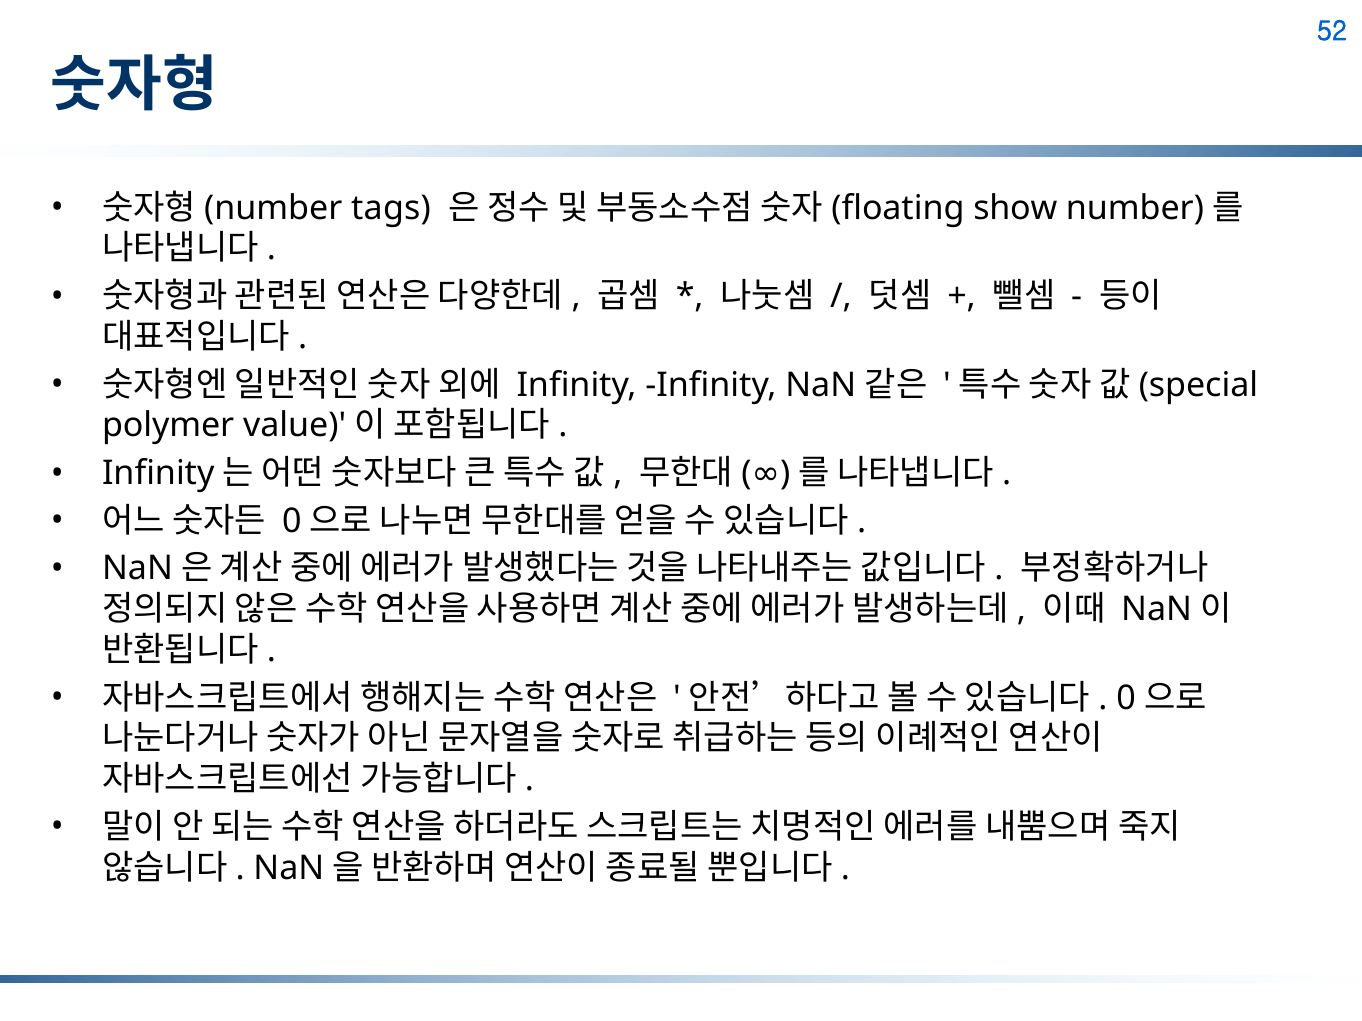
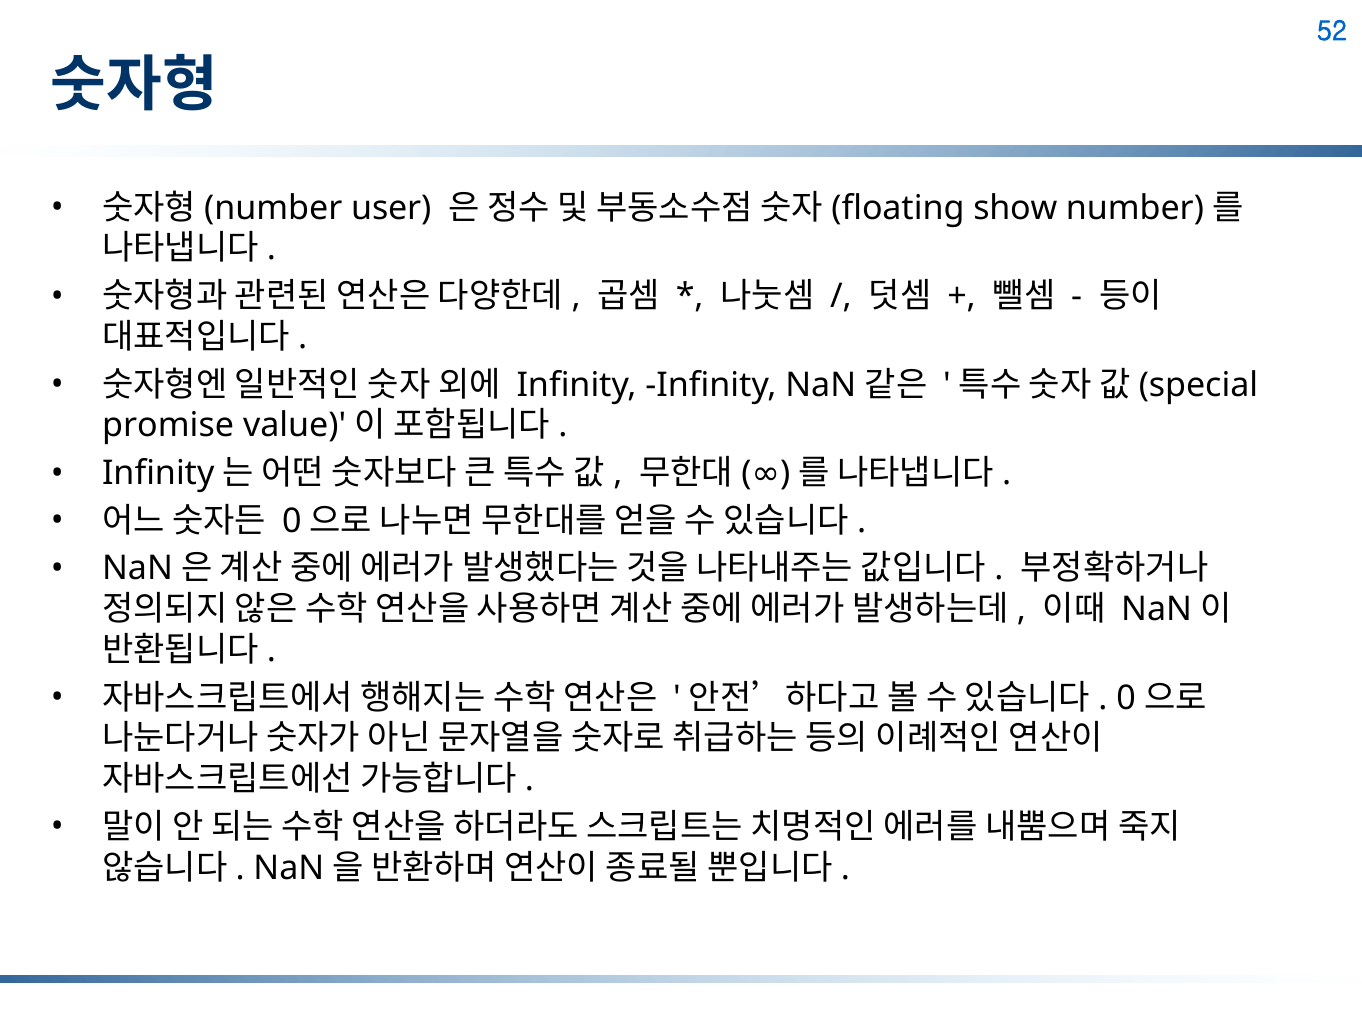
tags: tags -> user (391, 208)
polymer: polymer -> promise (168, 426)
